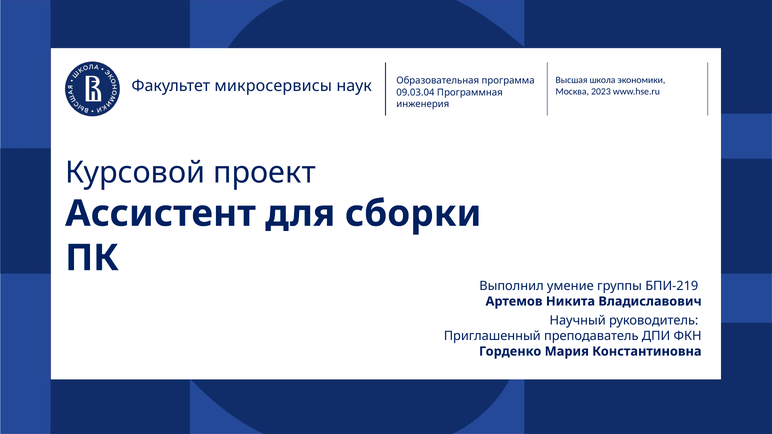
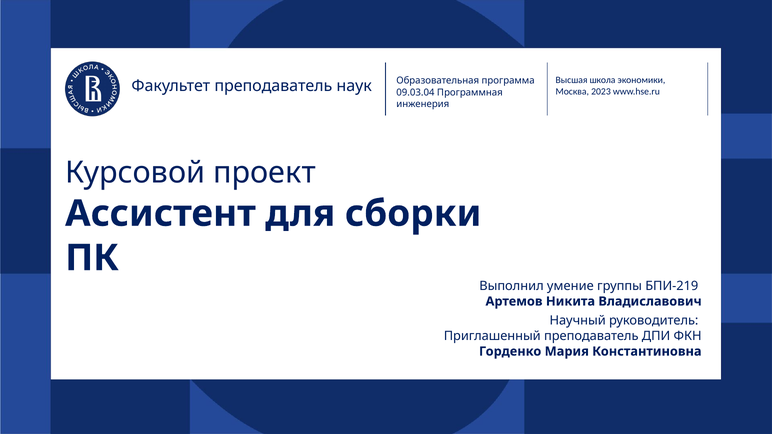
Факультет микросервисы: микросервисы -> преподаватель (273, 86)
